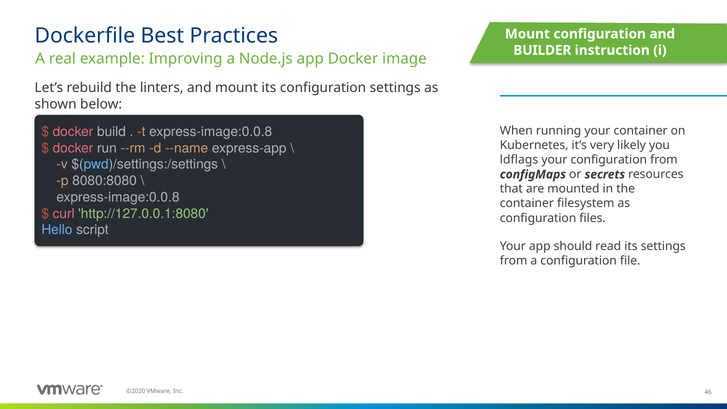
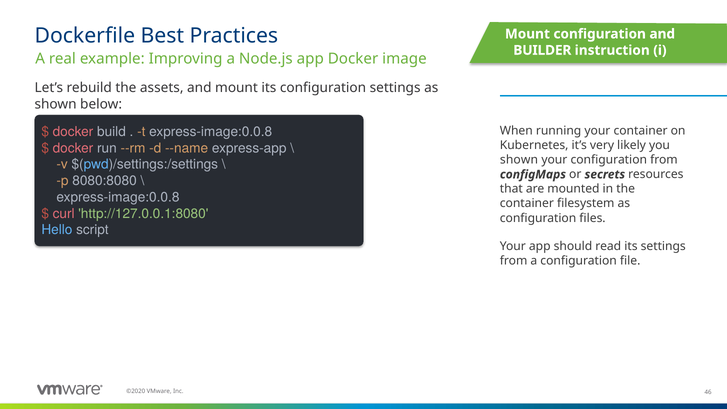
linters: linters -> assets (162, 88)
ldflags: ldflags -> shown (519, 160)
